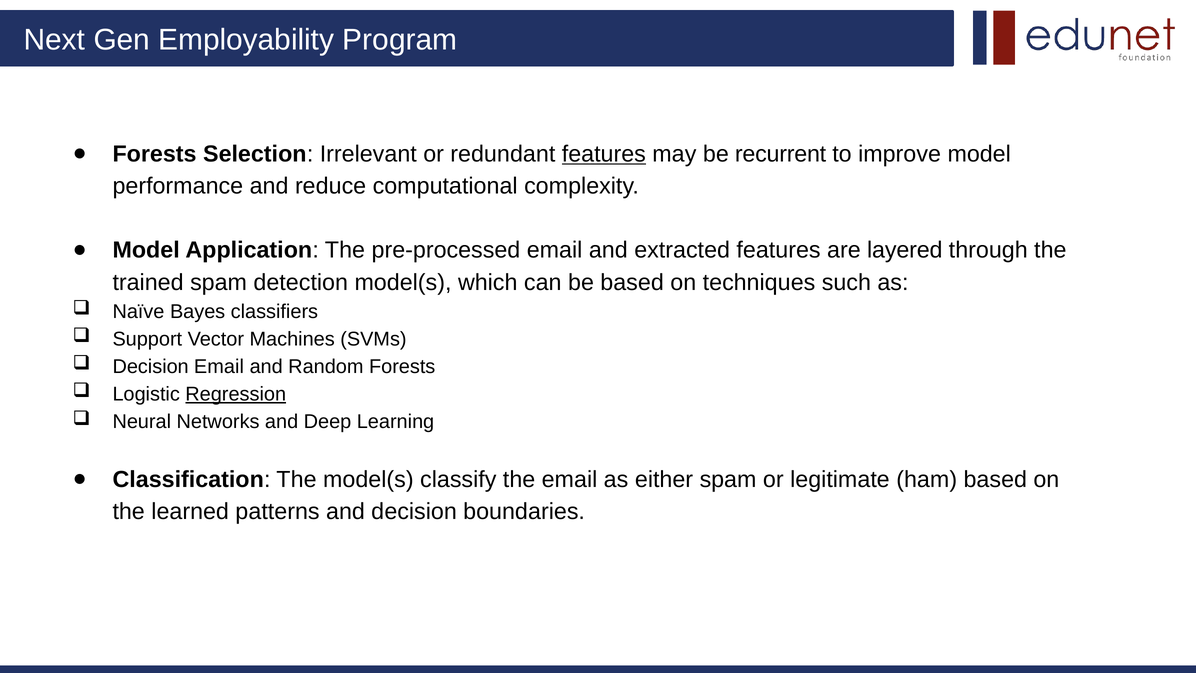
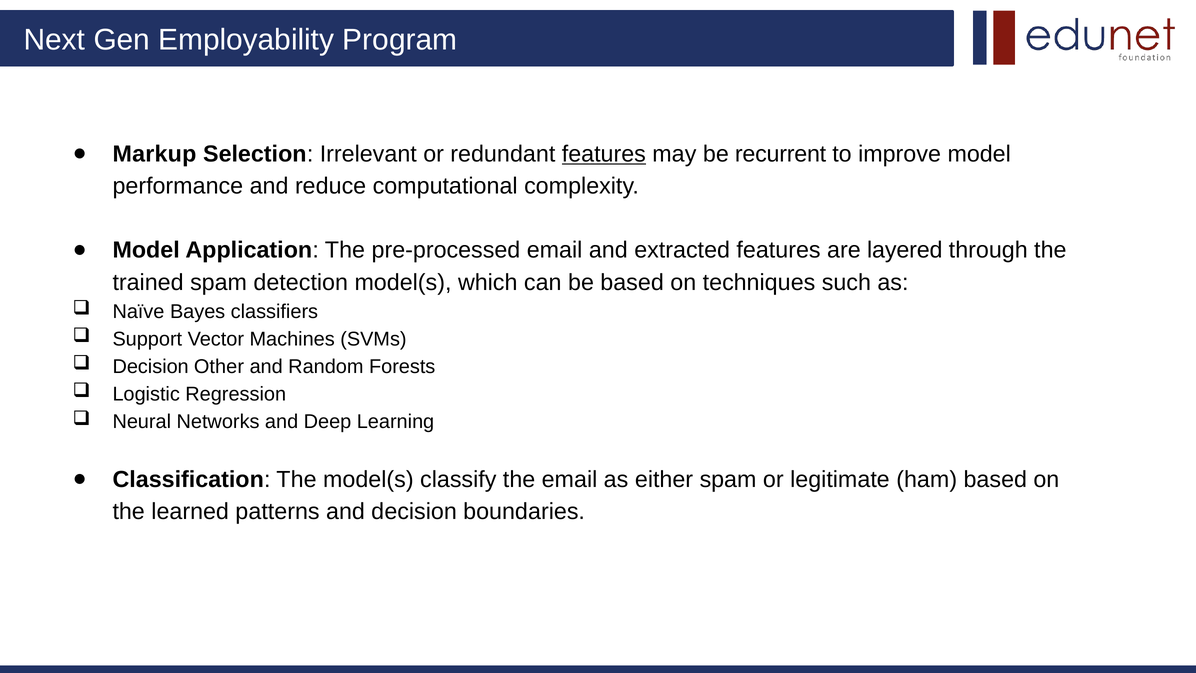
Forests: Forests -> Markup (154, 154)
Decision Email: Email -> Other (219, 366)
Regression underline: present -> none (236, 394)
